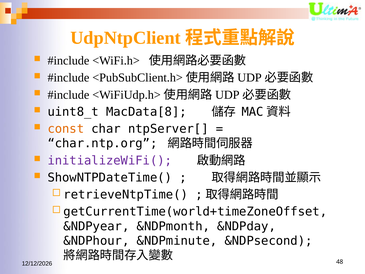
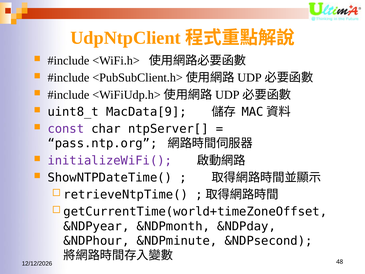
MacData[8: MacData[8 -> MacData[9 (146, 112)
const colour: orange -> purple (66, 129)
char.ntp.org: char.ntp.org -> pass.ntp.org (102, 143)
